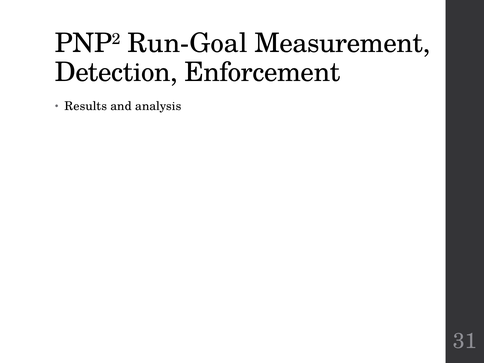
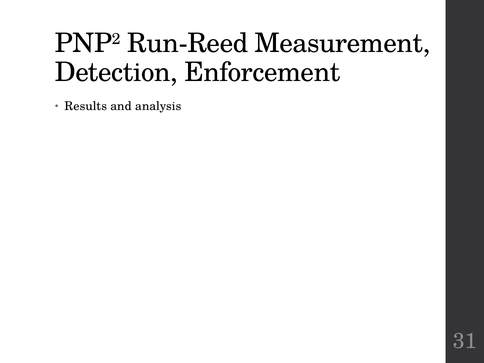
Run-Goal: Run-Goal -> Run-Reed (188, 43)
